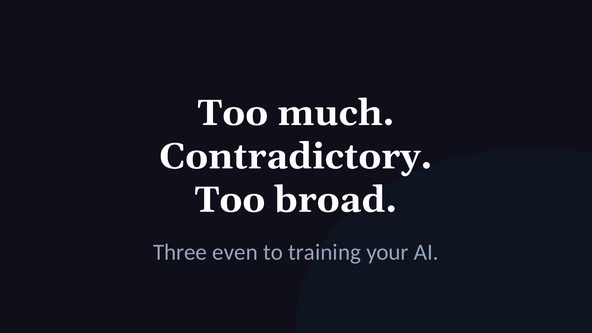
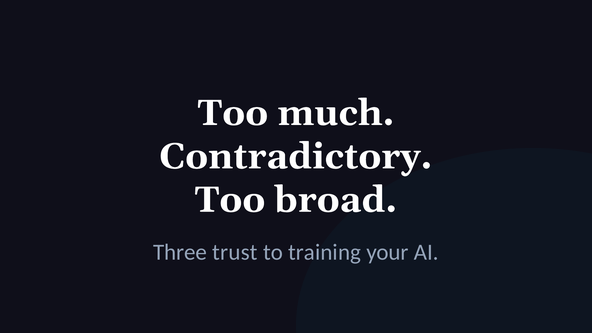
even: even -> trust (235, 252)
